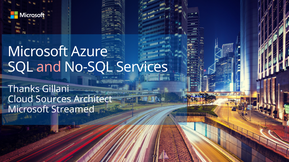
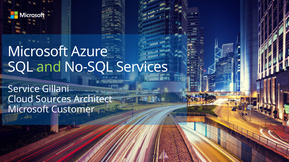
and colour: pink -> light green (49, 67)
Thanks: Thanks -> Service (24, 89)
Streamed: Streamed -> Customer (73, 110)
